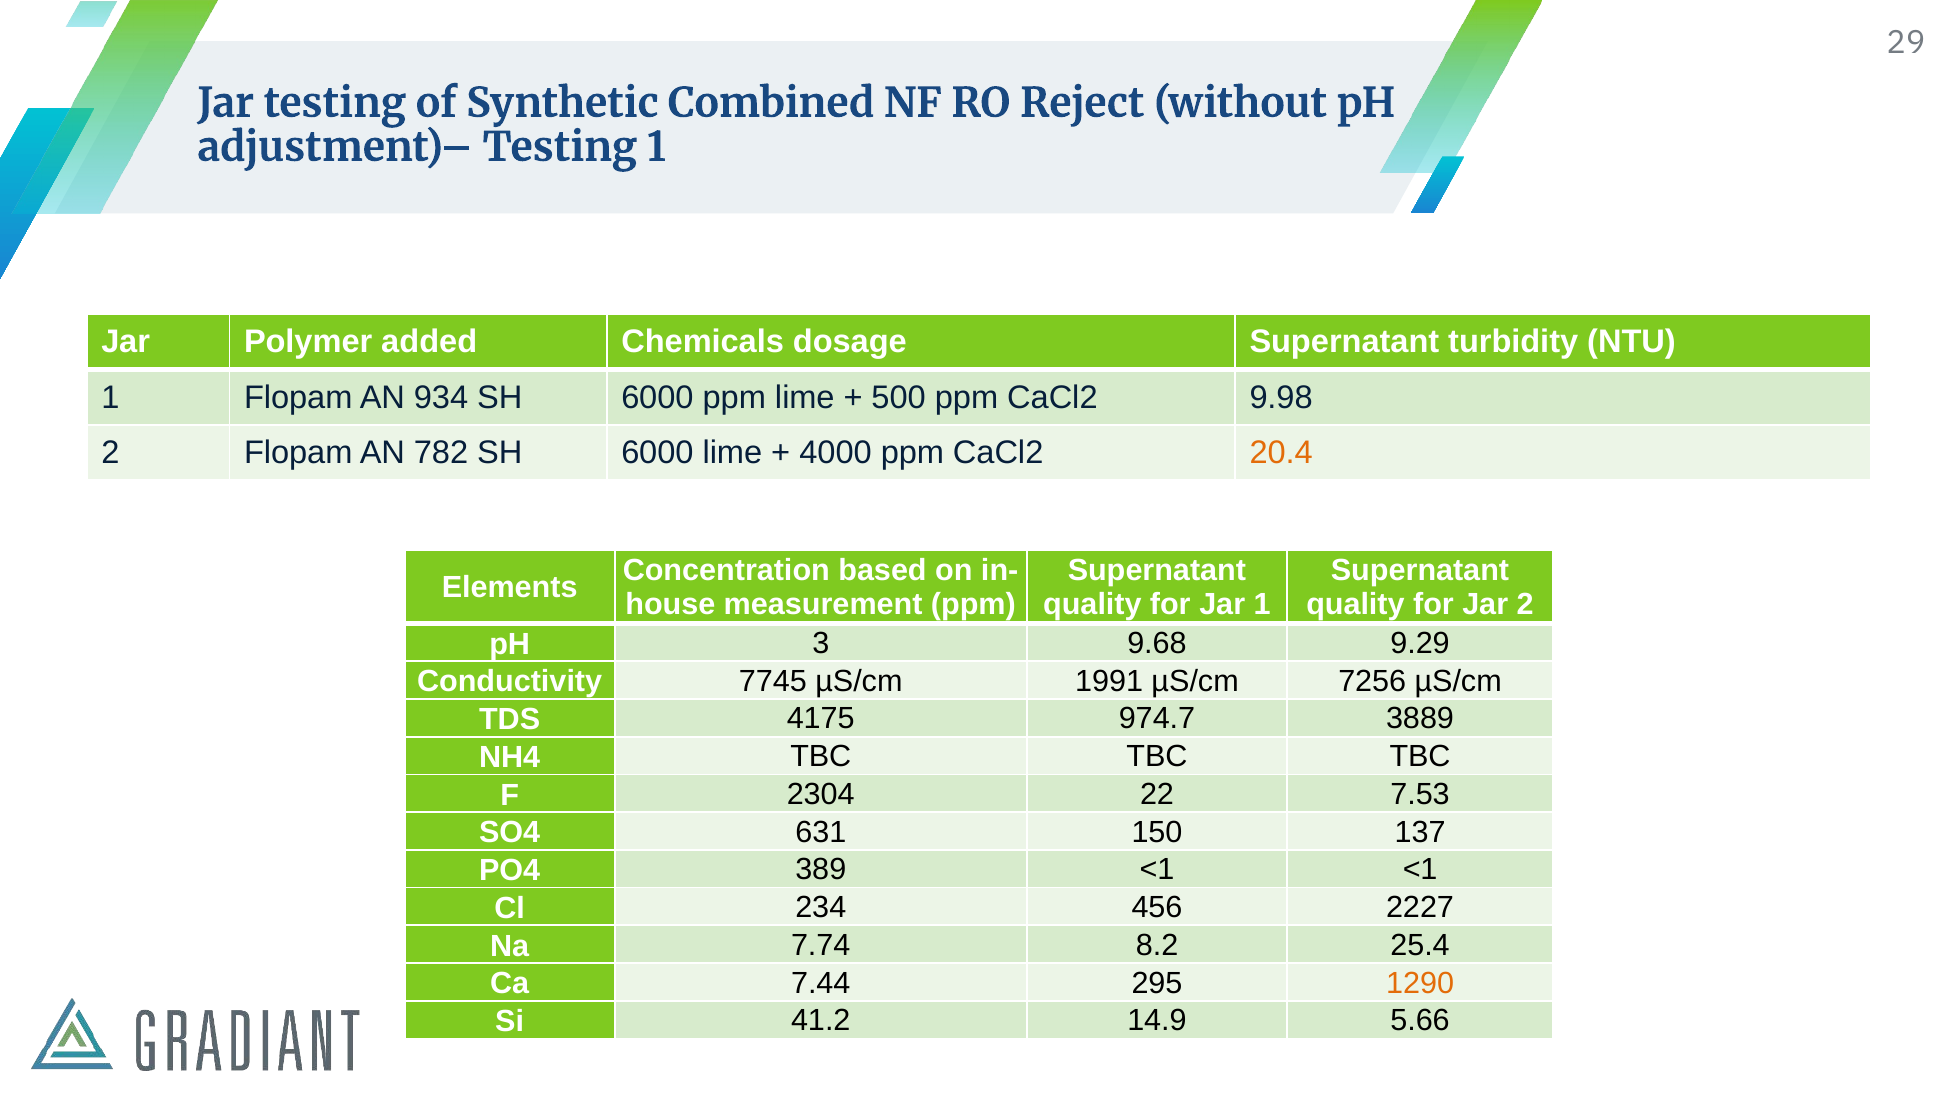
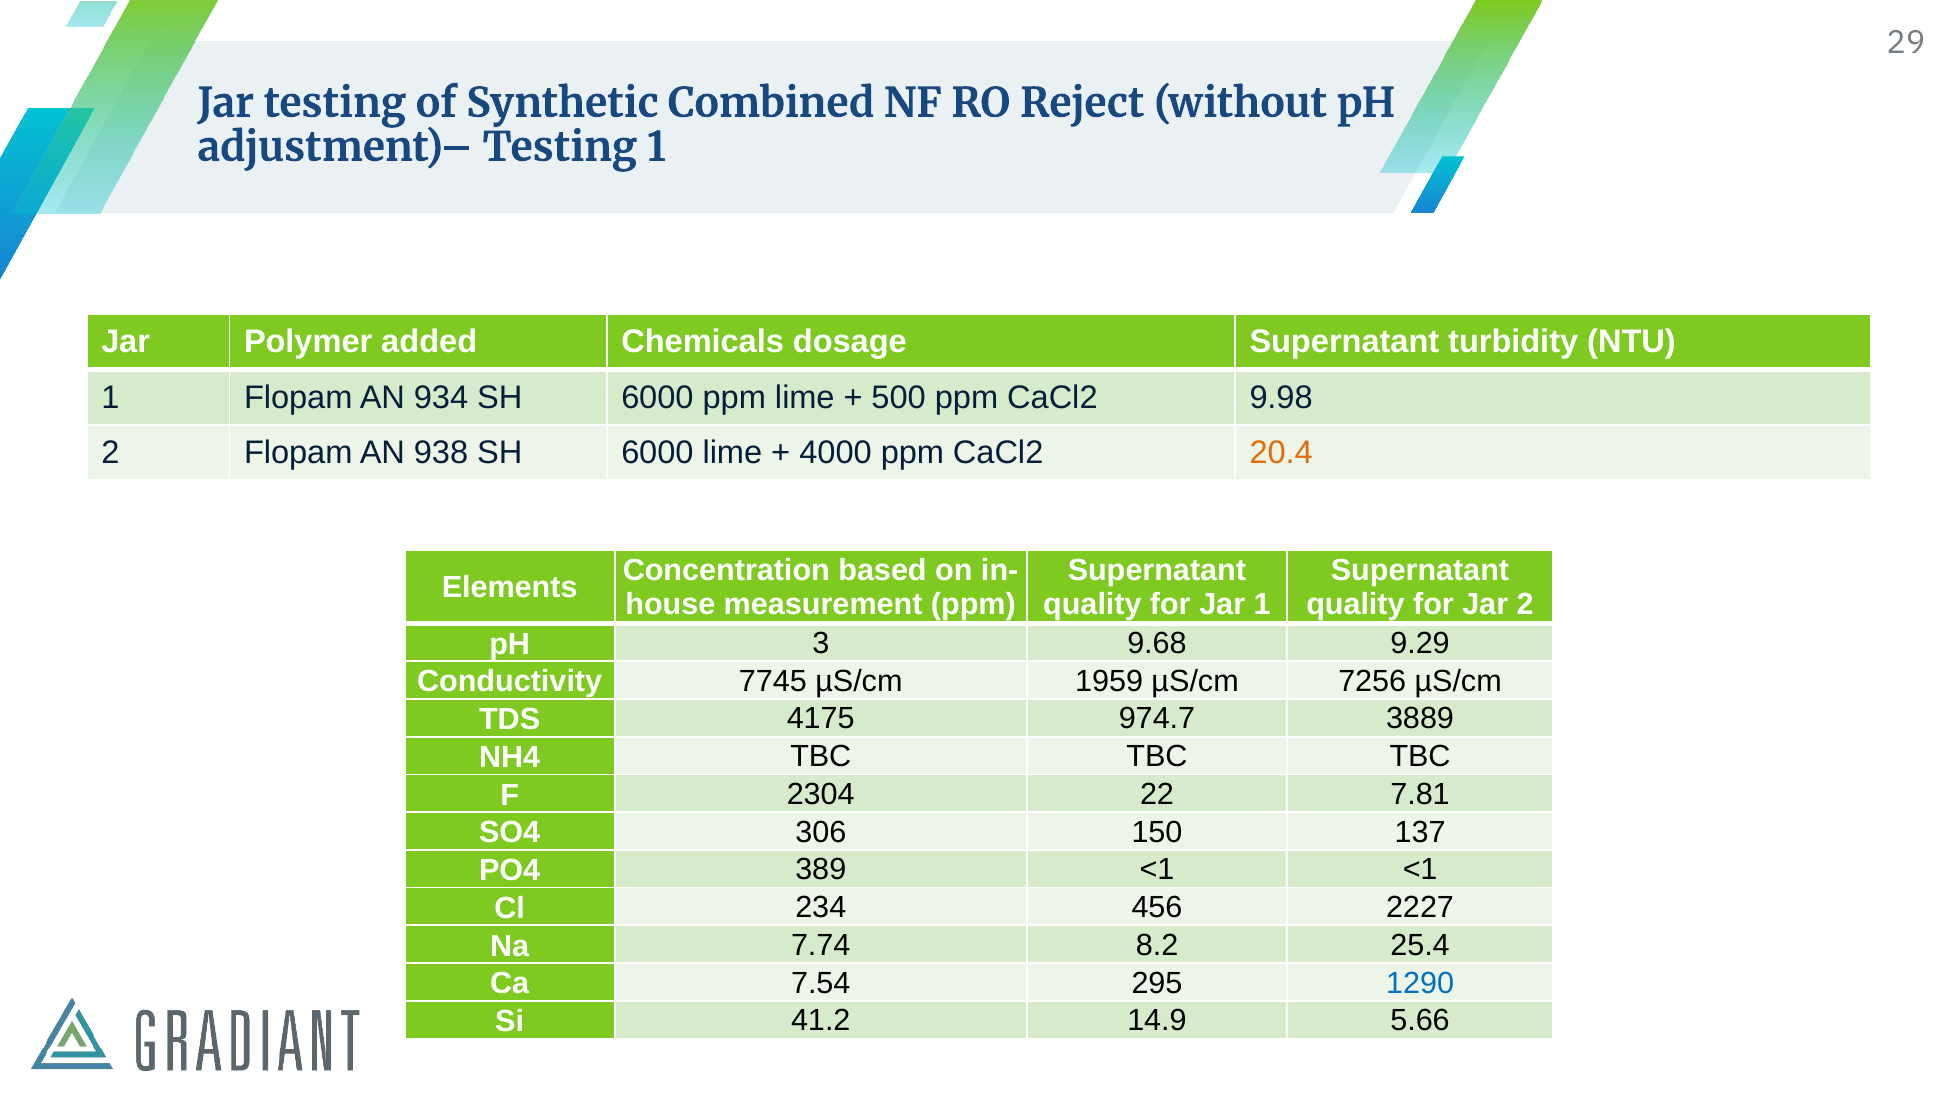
782: 782 -> 938 (441, 453)
1991: 1991 -> 1959 (1109, 681)
7.53: 7.53 -> 7.81 (1420, 795)
631: 631 -> 306 (821, 832)
7.44: 7.44 -> 7.54 (821, 983)
1290 colour: orange -> blue (1420, 983)
